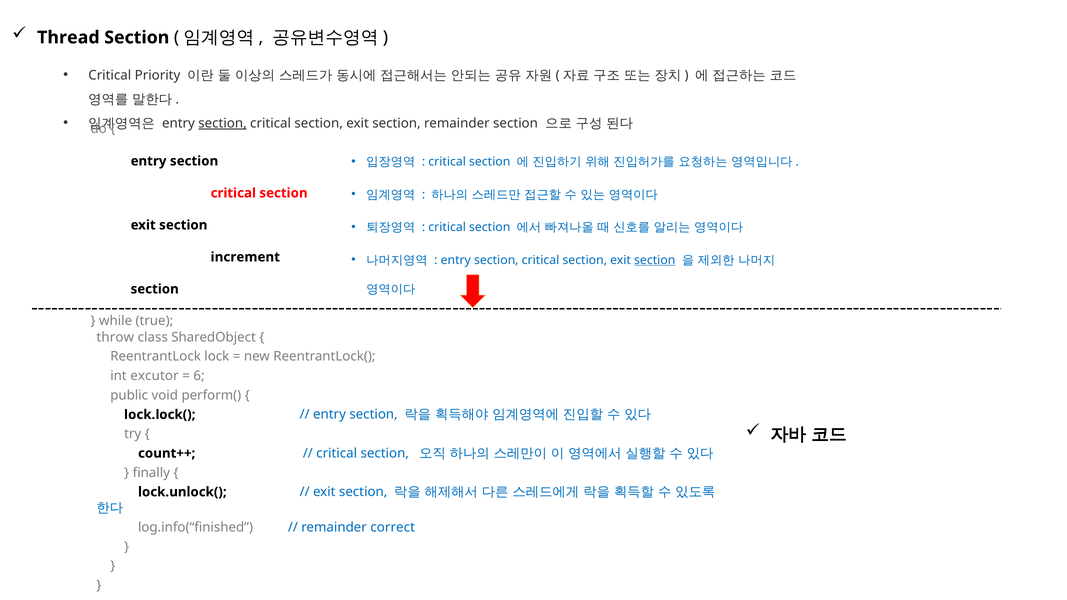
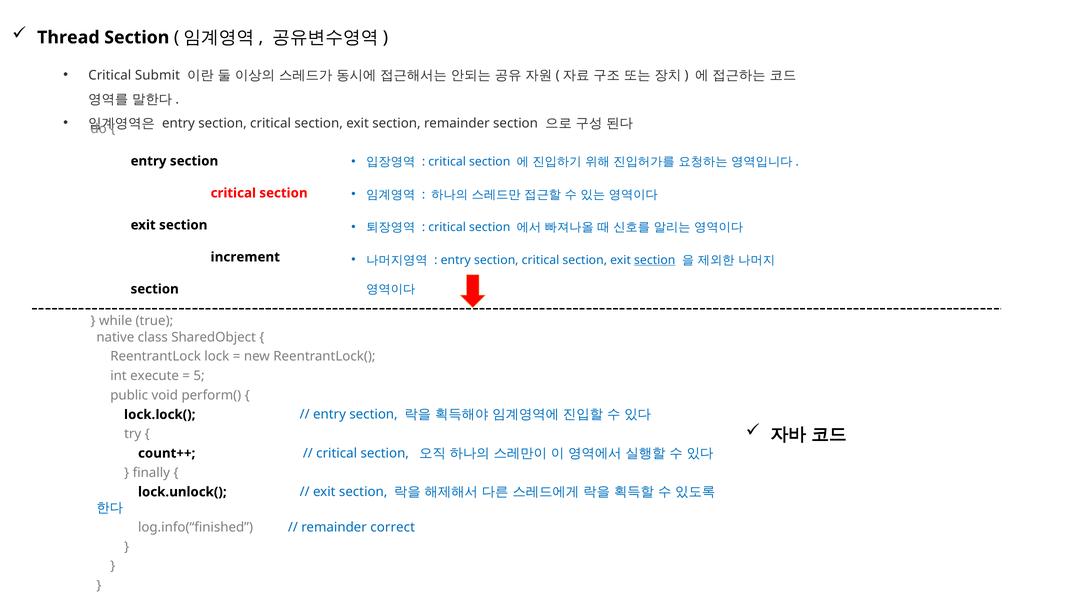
Priority: Priority -> Submit (157, 75)
section underline: present -> none (223, 123)
throw: throw -> native (115, 337)
excutor: excutor -> execute (155, 376)
6: 6 -> 5 (199, 376)
